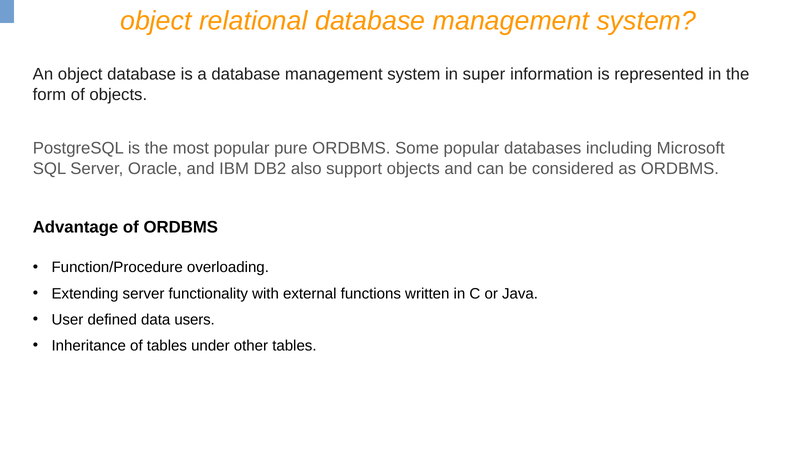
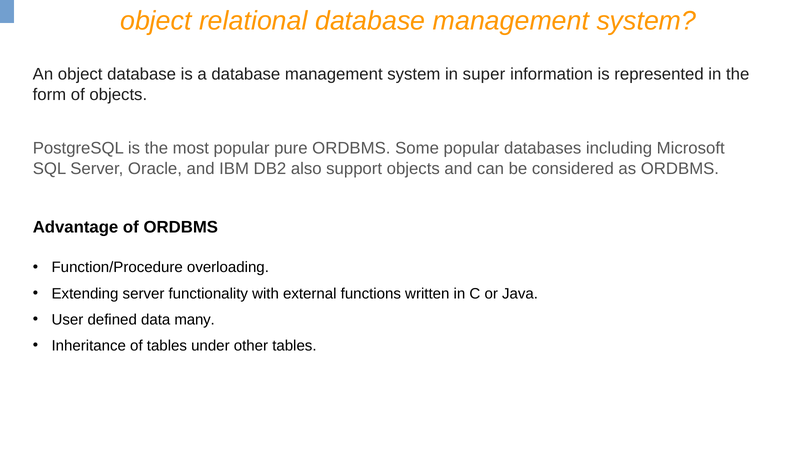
users: users -> many (195, 319)
